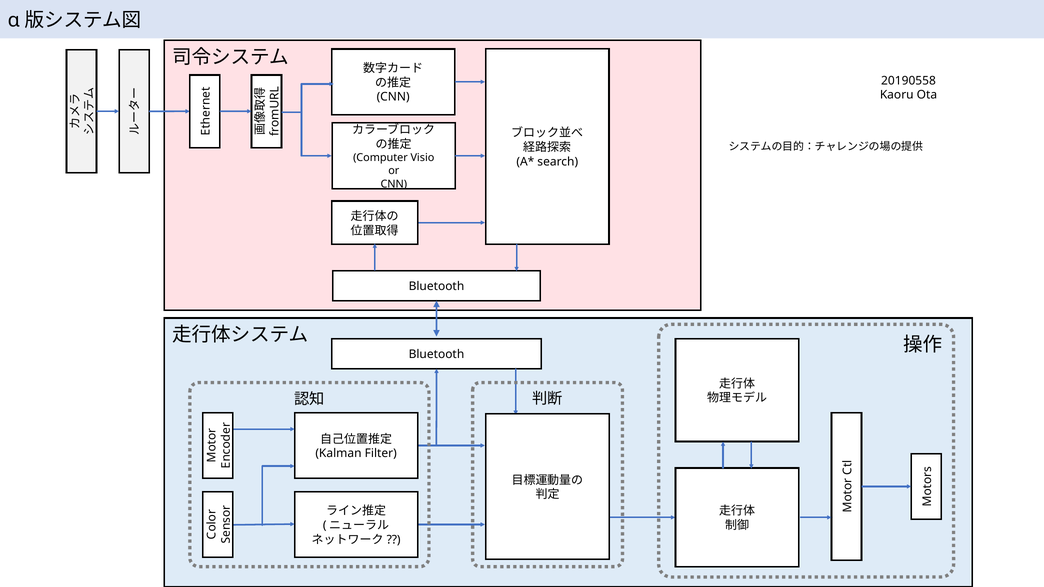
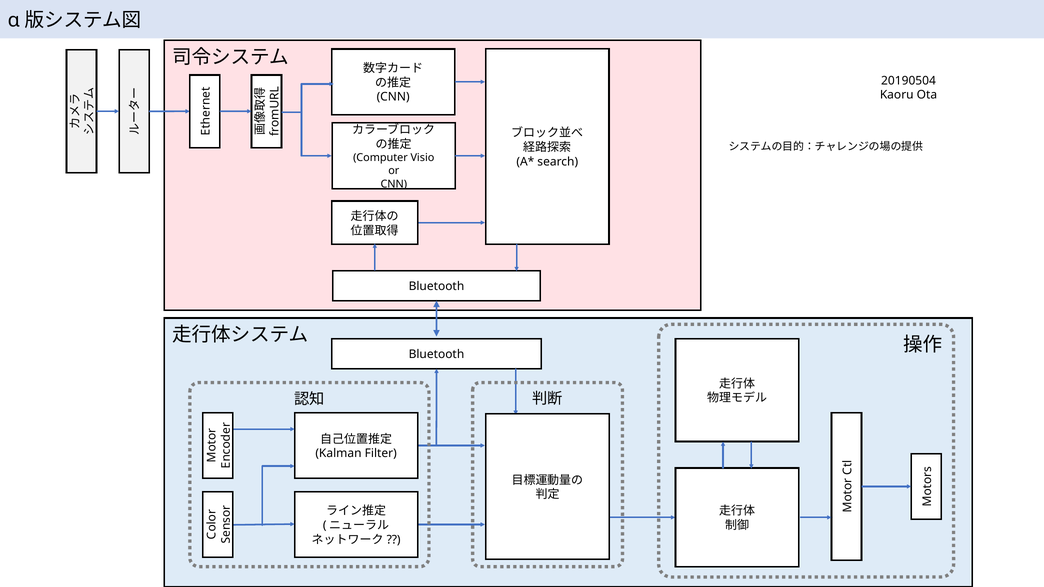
20190558: 20190558 -> 20190504 (909, 81)
